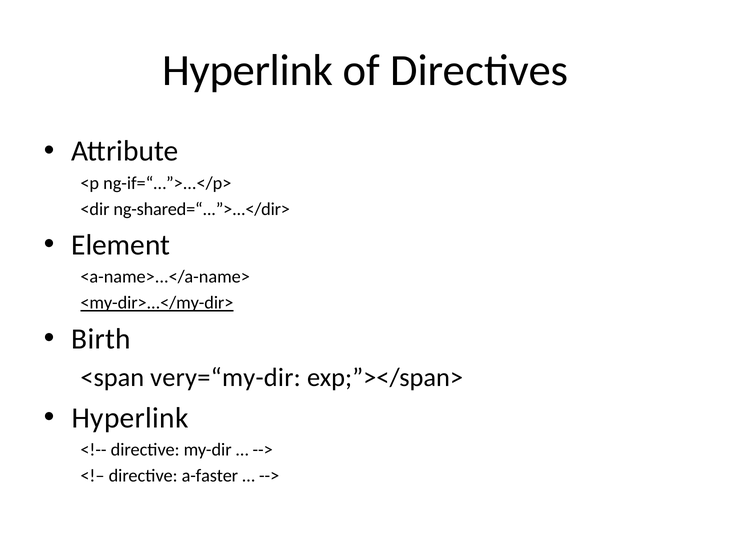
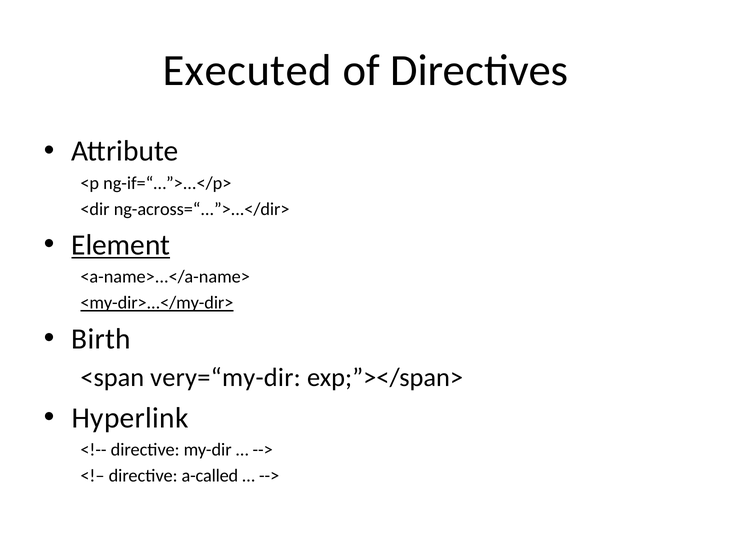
Hyperlink: Hyperlink -> Executed (247, 71)
ng-shared=“...”>...</dir>: ng-shared=“...”>...</dir> -> ng-across=“...”>...</dir> (202, 209)
Element underline: none -> present (121, 245)
a-faster: a-faster -> a-called (210, 476)
